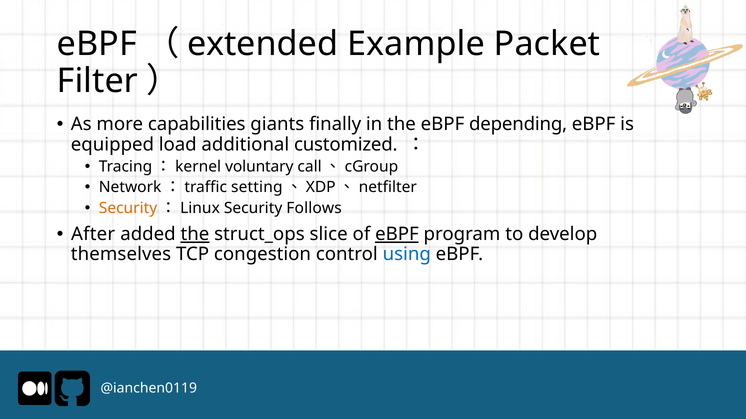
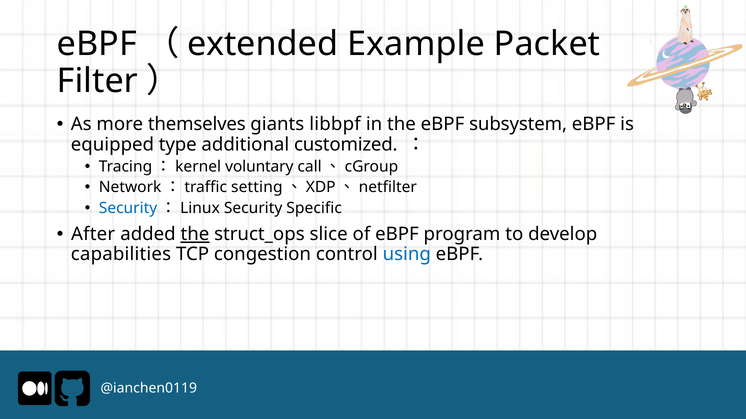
capabilities: capabilities -> themselves (197, 124)
finally: finally -> libbpf (335, 124)
depending: depending -> subsystem (518, 124)
load: load -> type (178, 145)
Security colour: orange -> blue (128, 208)
Follows: Follows -> Specific (314, 208)
eBPF underline: present -> none (397, 235)
themselves: themselves -> capabilities (121, 255)
